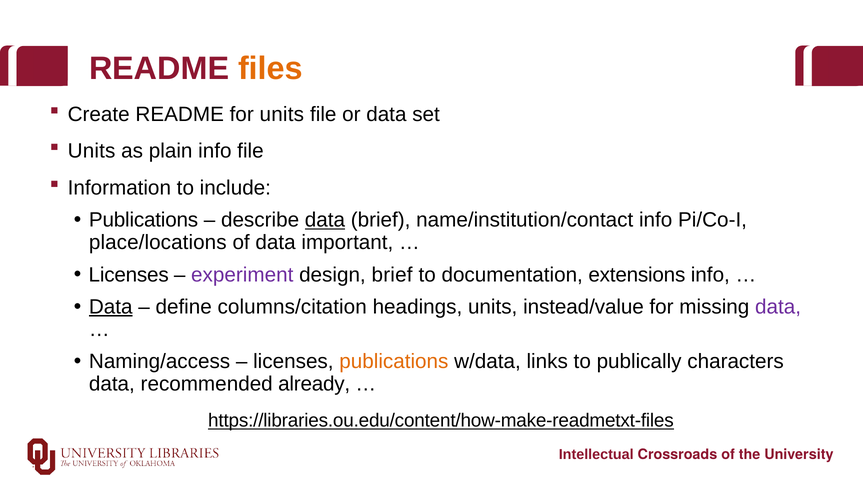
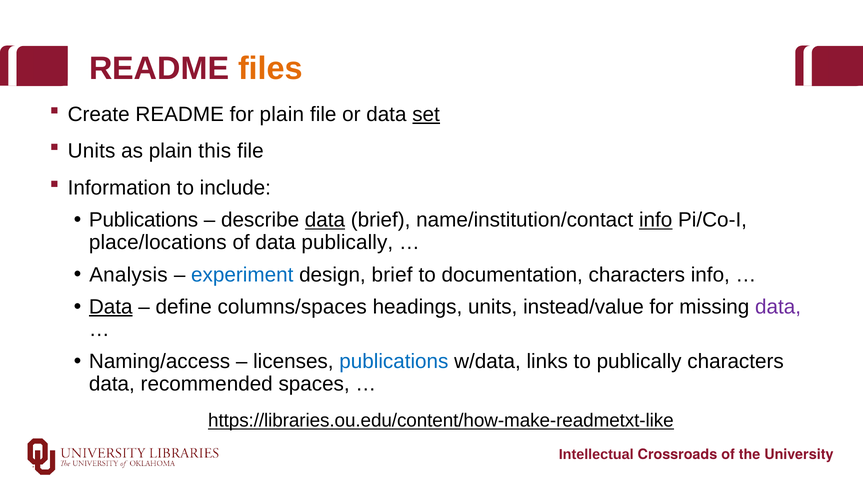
for units: units -> plain (282, 114)
set underline: none -> present (426, 114)
plain info: info -> this (215, 151)
info underline: none -> present (656, 220)
data important: important -> publically (347, 242)
Licenses: Licenses -> Analysis (128, 274)
experiment colour: purple -> blue (242, 274)
documentation extensions: extensions -> characters (637, 274)
columns/citation: columns/citation -> columns/spaces (292, 307)
publications colour: orange -> blue (394, 361)
already: already -> spaces (314, 383)
https://libraries.ou.edu/content/how-make-readmetxt-files: https://libraries.ou.edu/content/how-make-readmetxt-files -> https://libraries.ou.edu/content/how-make-readmetxt-like (441, 420)
